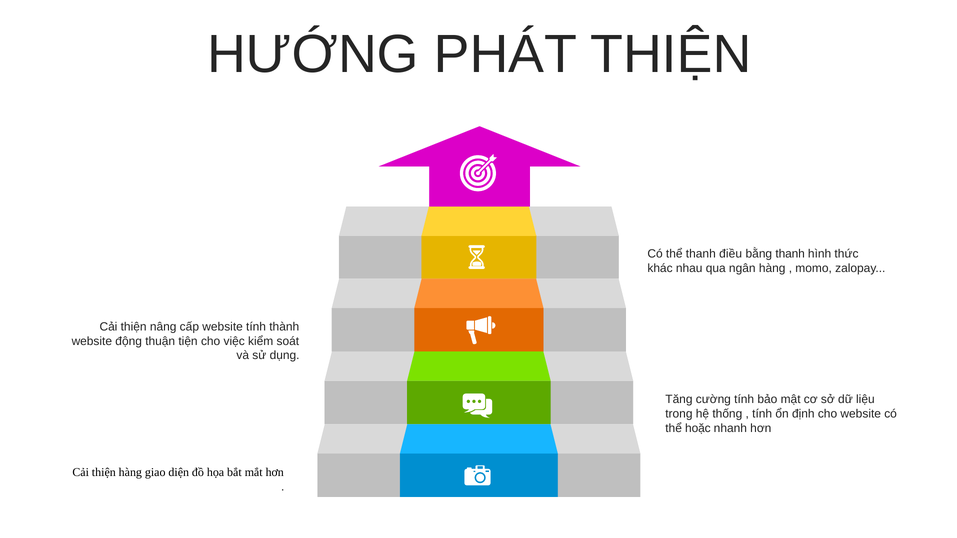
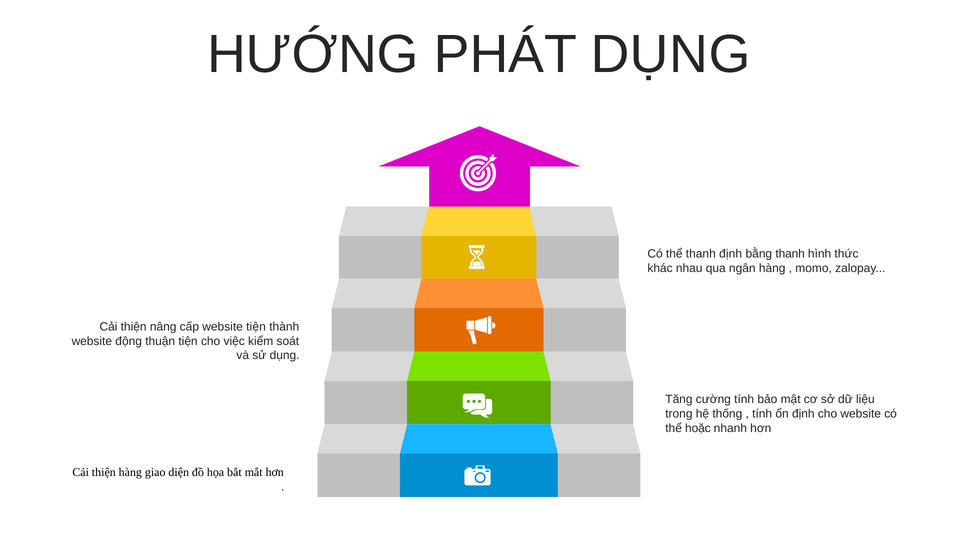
PHÁT THIỆN: THIỆN -> DỤNG (671, 55)
thanh điều: điều -> định (731, 254)
website tính: tính -> tiện (256, 327)
